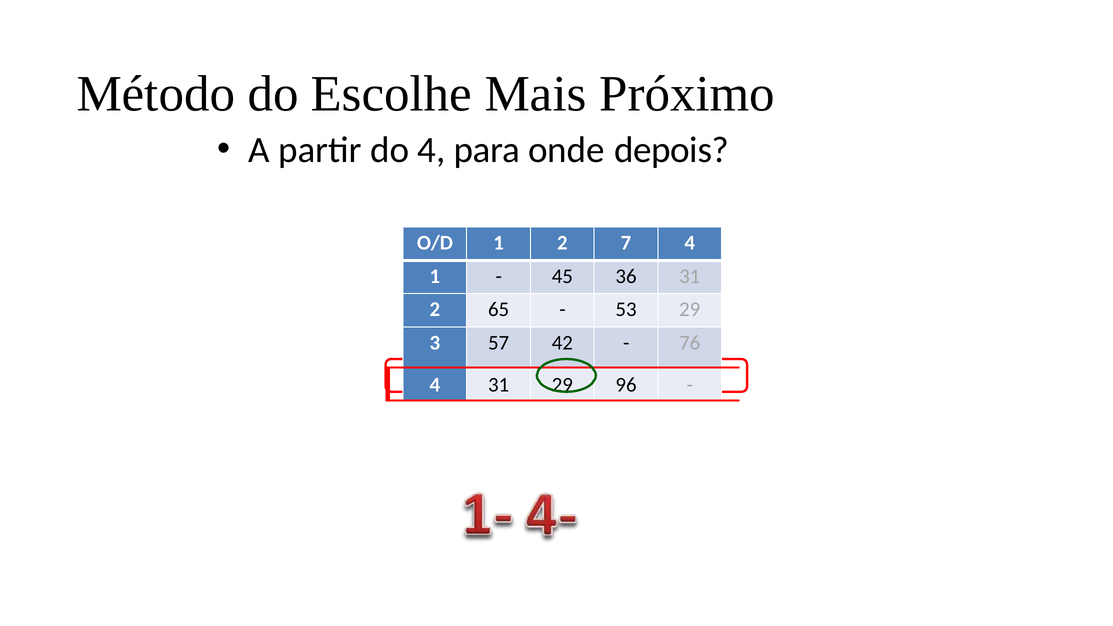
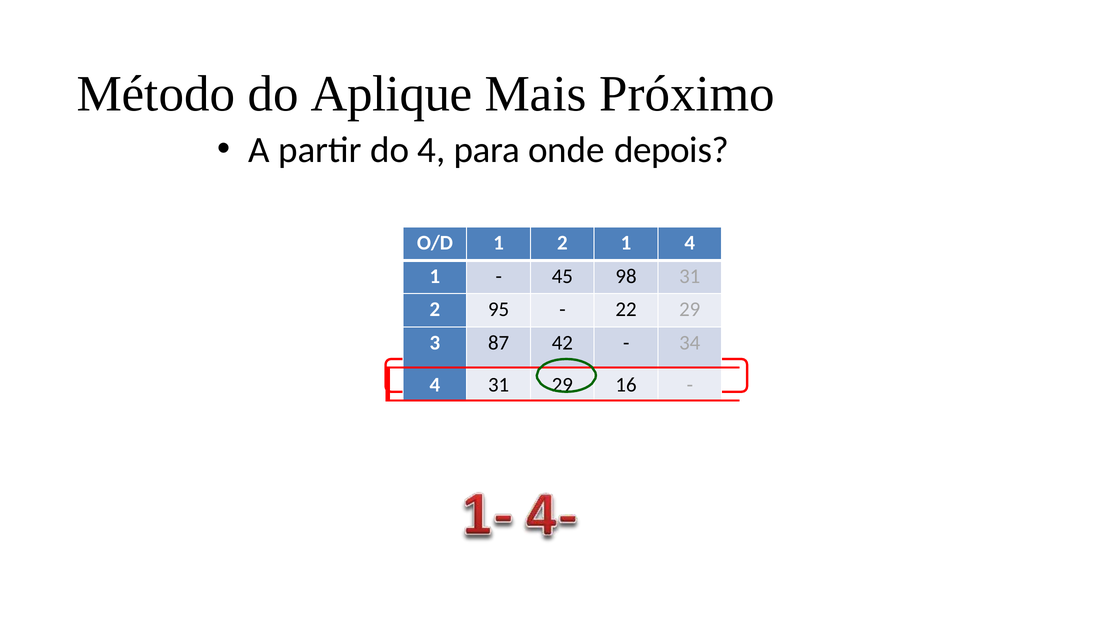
Escolhe: Escolhe -> Aplique (391, 94)
2 7: 7 -> 1 (626, 243)
36: 36 -> 98 (626, 276)
65: 65 -> 95 (499, 310)
53: 53 -> 22 (626, 310)
57: 57 -> 87 (499, 343)
76: 76 -> 34 (690, 343)
96: 96 -> 16 (626, 385)
